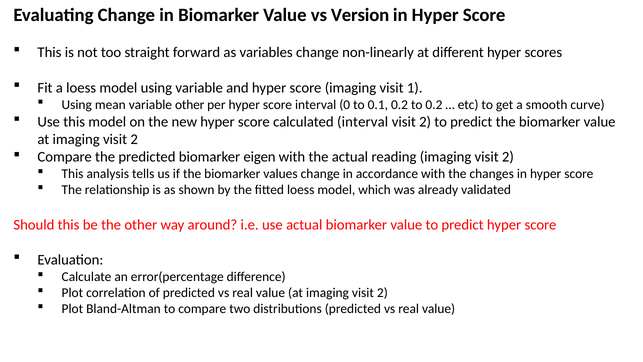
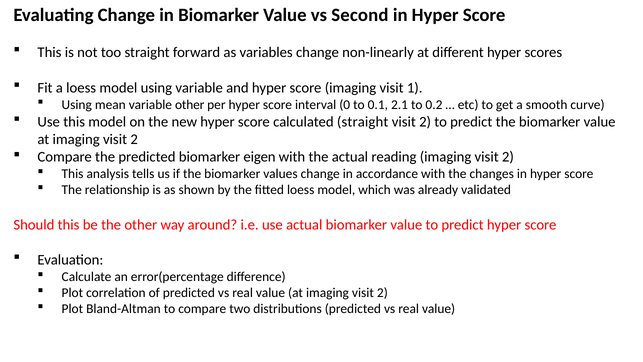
Version: Version -> Second (360, 15)
0.1 0.2: 0.2 -> 2.1 (399, 105)
calculated interval: interval -> straight (363, 122)
